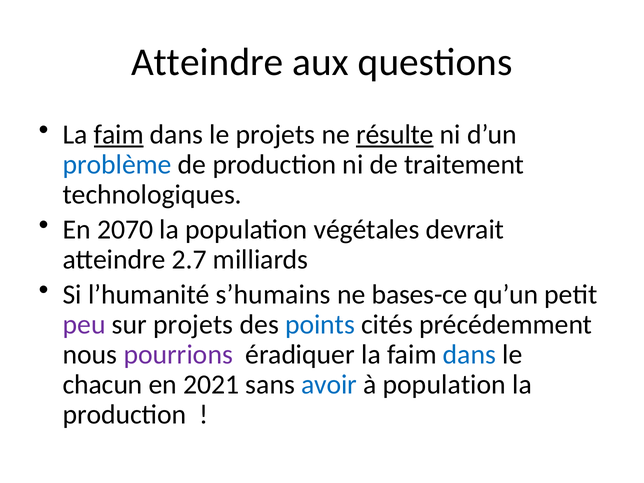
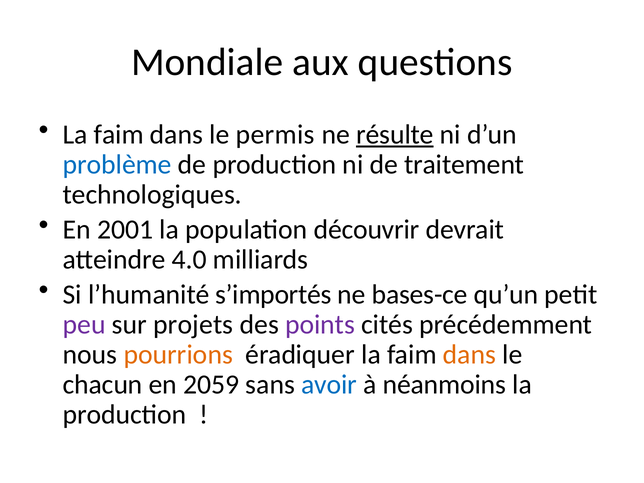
Atteindre: Atteindre -> Mondiale (207, 62)
faim underline: present -> none (119, 135)
le projets: projets -> permis (275, 135)
2070: 2070 -> 2001 (125, 230)
végétales: végétales -> découvrir (367, 230)
2.7: 2.7 -> 4.0 (189, 260)
s’humains: s’humains -> s’importés (273, 295)
points colour: blue -> purple (320, 325)
pourrions colour: purple -> orange (178, 355)
dans colour: blue -> orange (469, 355)
2021: 2021 -> 2059 (211, 385)
à population: population -> néanmoins (444, 385)
